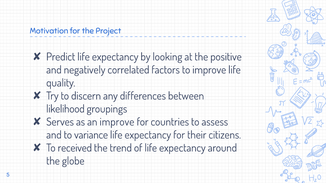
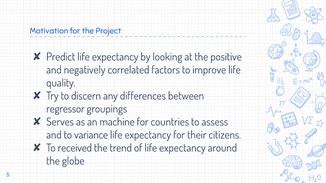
likelihood: likelihood -> regressor (65, 109)
an improve: improve -> machine (117, 122)
